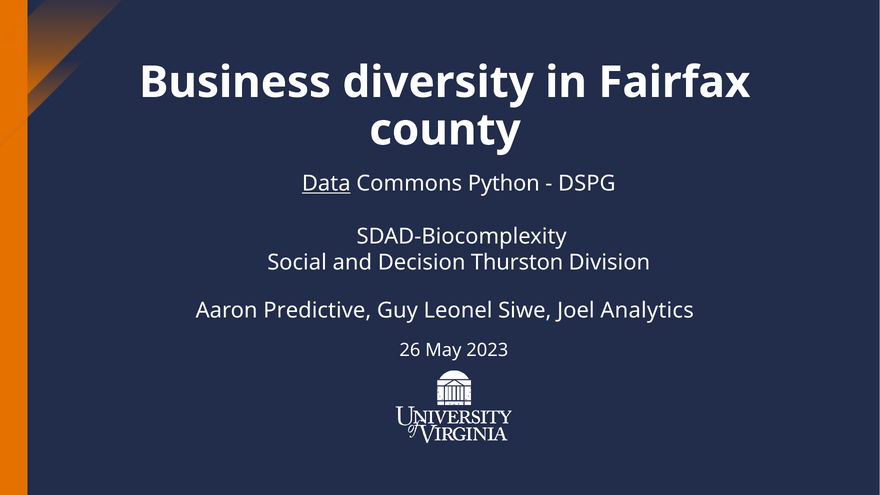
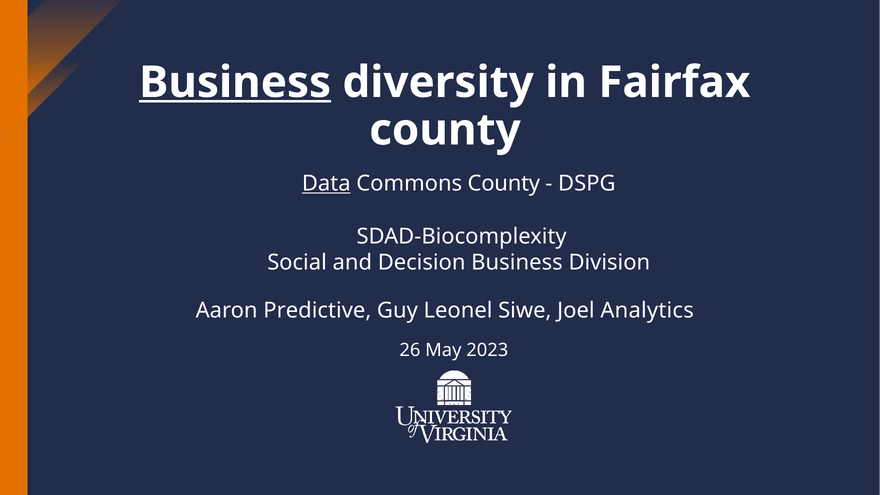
Business underline: none -> present (235, 82)
Commons Python: Python -> County (504, 183)
Decision Thurston: Thurston -> Business (517, 263)
